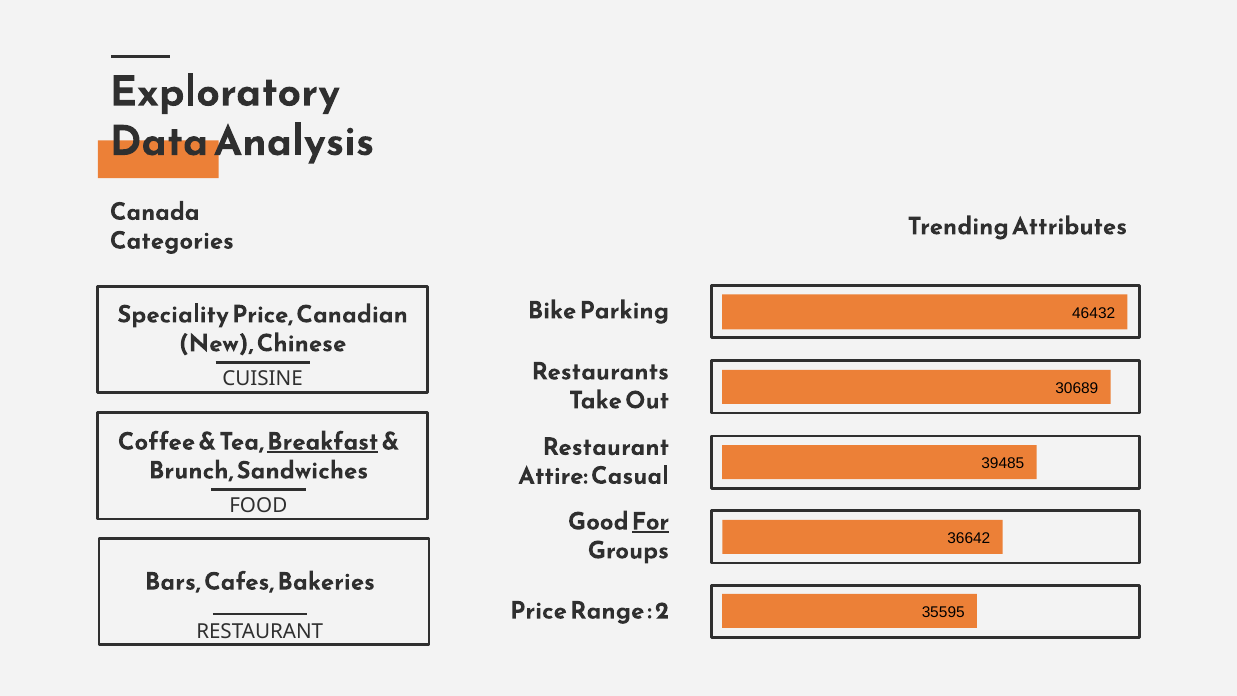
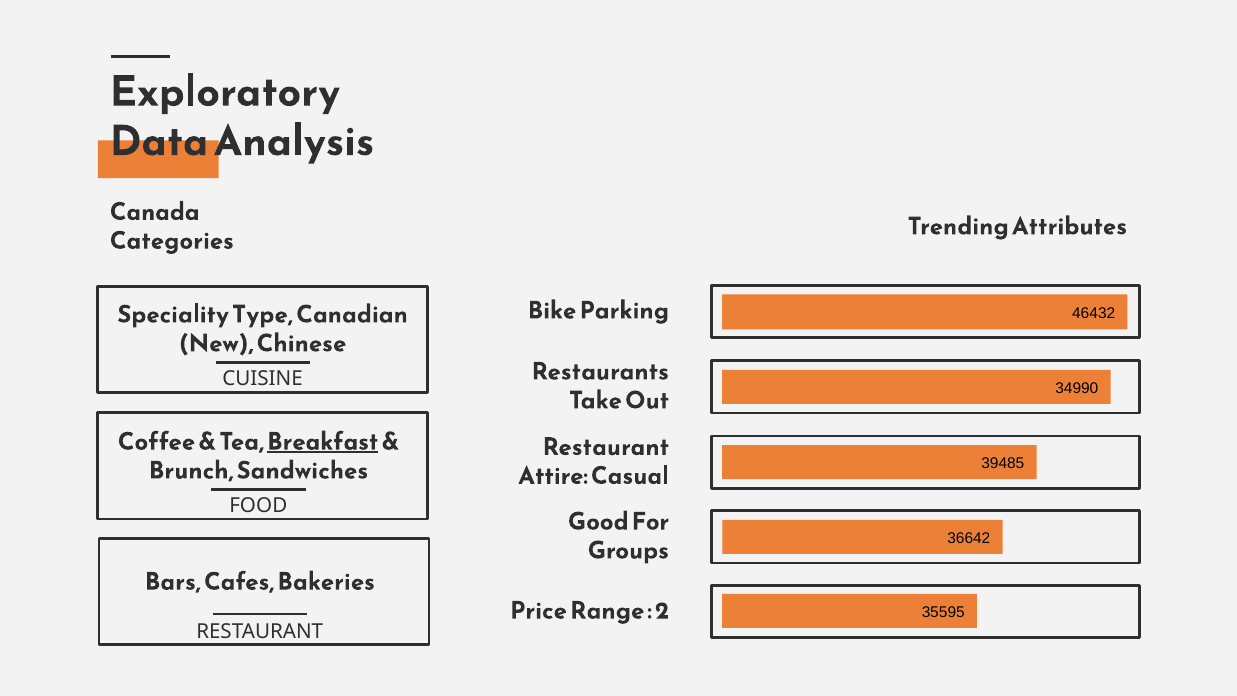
Speciality Price: Price -> Type (262, 314)
30689: 30689 -> 34990 (1077, 388)
For underline: present -> none (650, 521)
